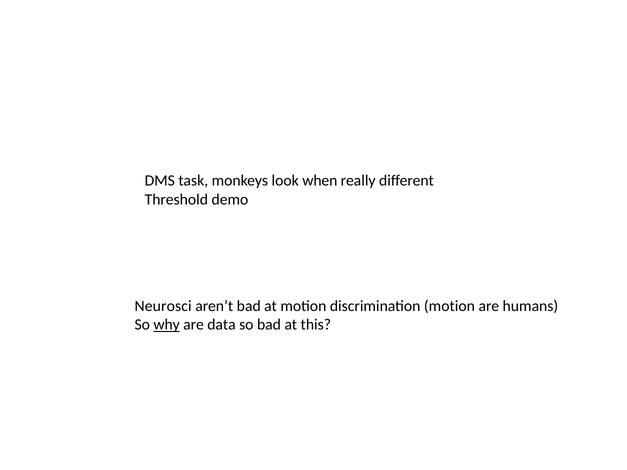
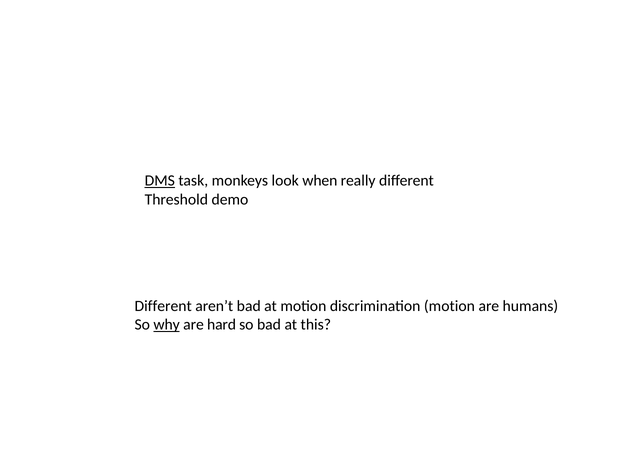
DMS underline: none -> present (160, 181)
Neurosci: Neurosci -> Different (163, 306)
data: data -> hard (222, 325)
